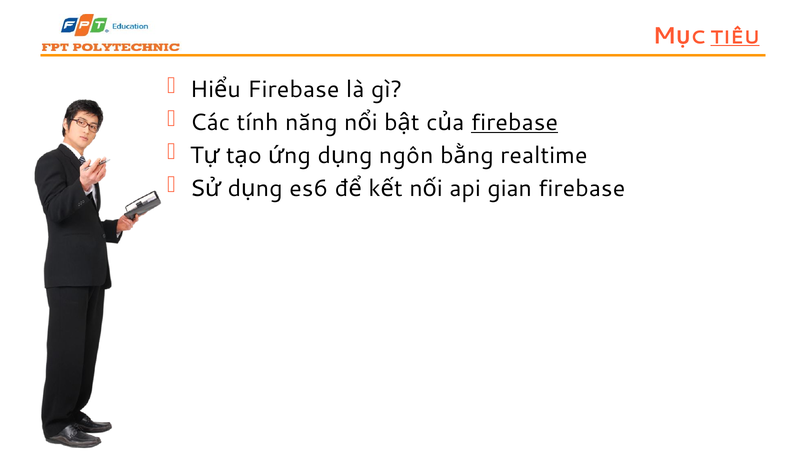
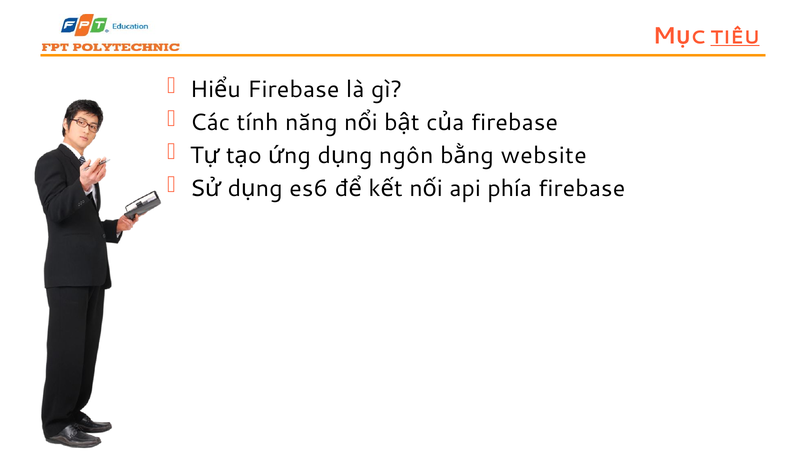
firebase underline: present -> none (514, 122)
realtime: realtime -> website (544, 155)
gian: gian -> phía (510, 188)
